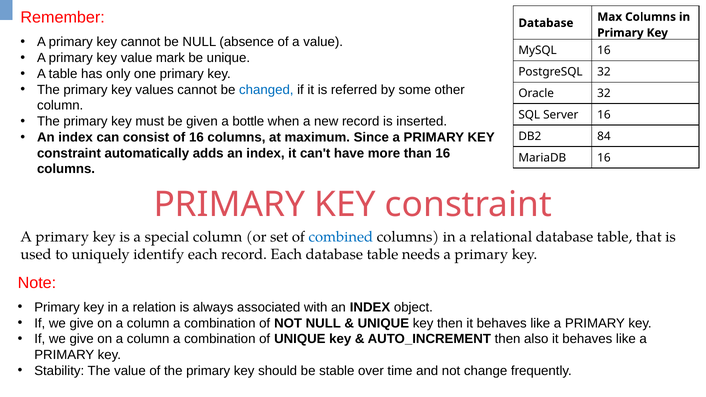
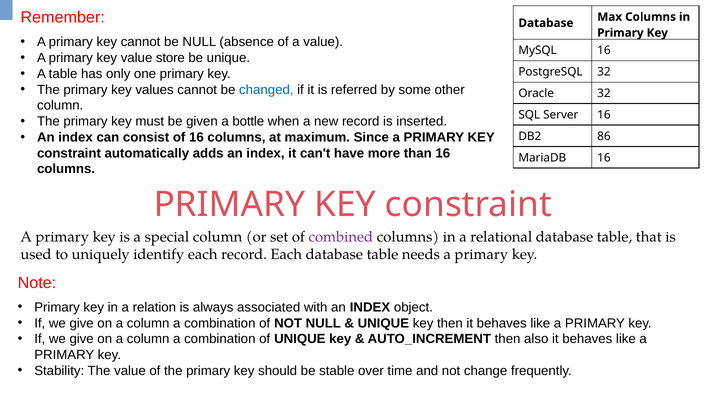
mark: mark -> store (170, 58)
84: 84 -> 86 (604, 136)
combined colour: blue -> purple (341, 237)
